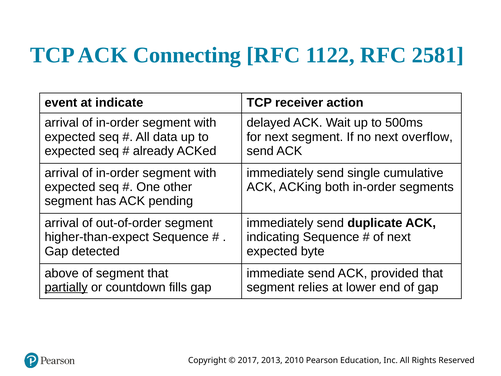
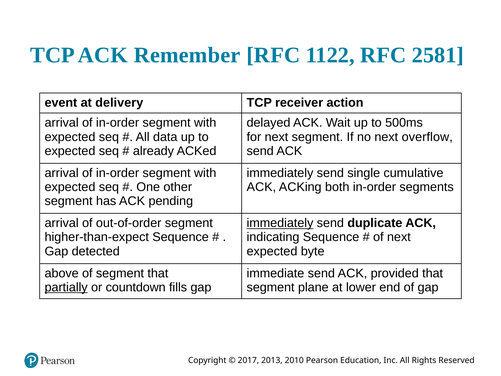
Connecting: Connecting -> Remember (187, 55)
indicate: indicate -> delivery (119, 103)
immediately underline: none -> present (280, 223)
relies: relies -> plane (313, 287)
